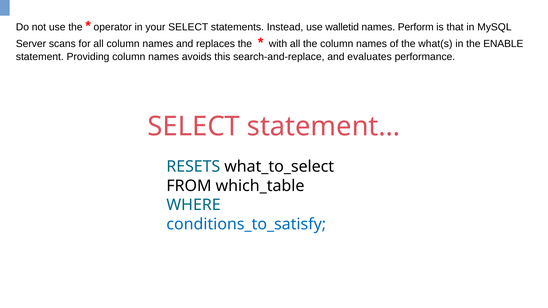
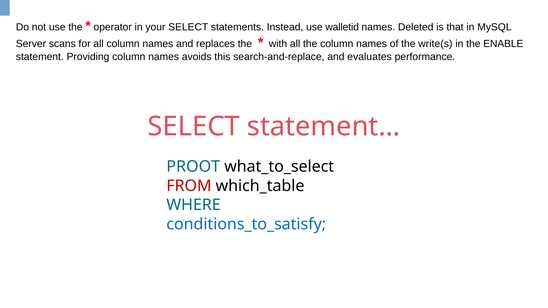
Perform: Perform -> Deleted (416, 27)
what(s: what(s -> write(s (435, 44)
RESETS: RESETS -> PROOT (193, 167)
FROM colour: black -> red (189, 186)
